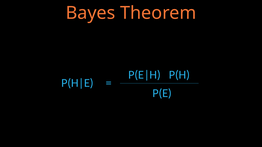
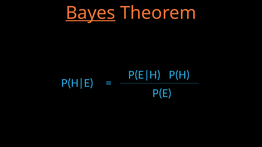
Bayes underline: none -> present (91, 13)
